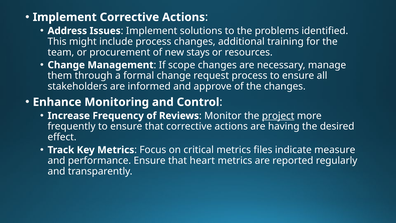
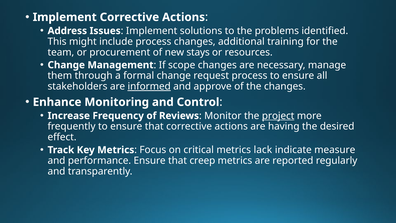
informed underline: none -> present (149, 86)
files: files -> lack (263, 150)
heart: heart -> creep (202, 160)
